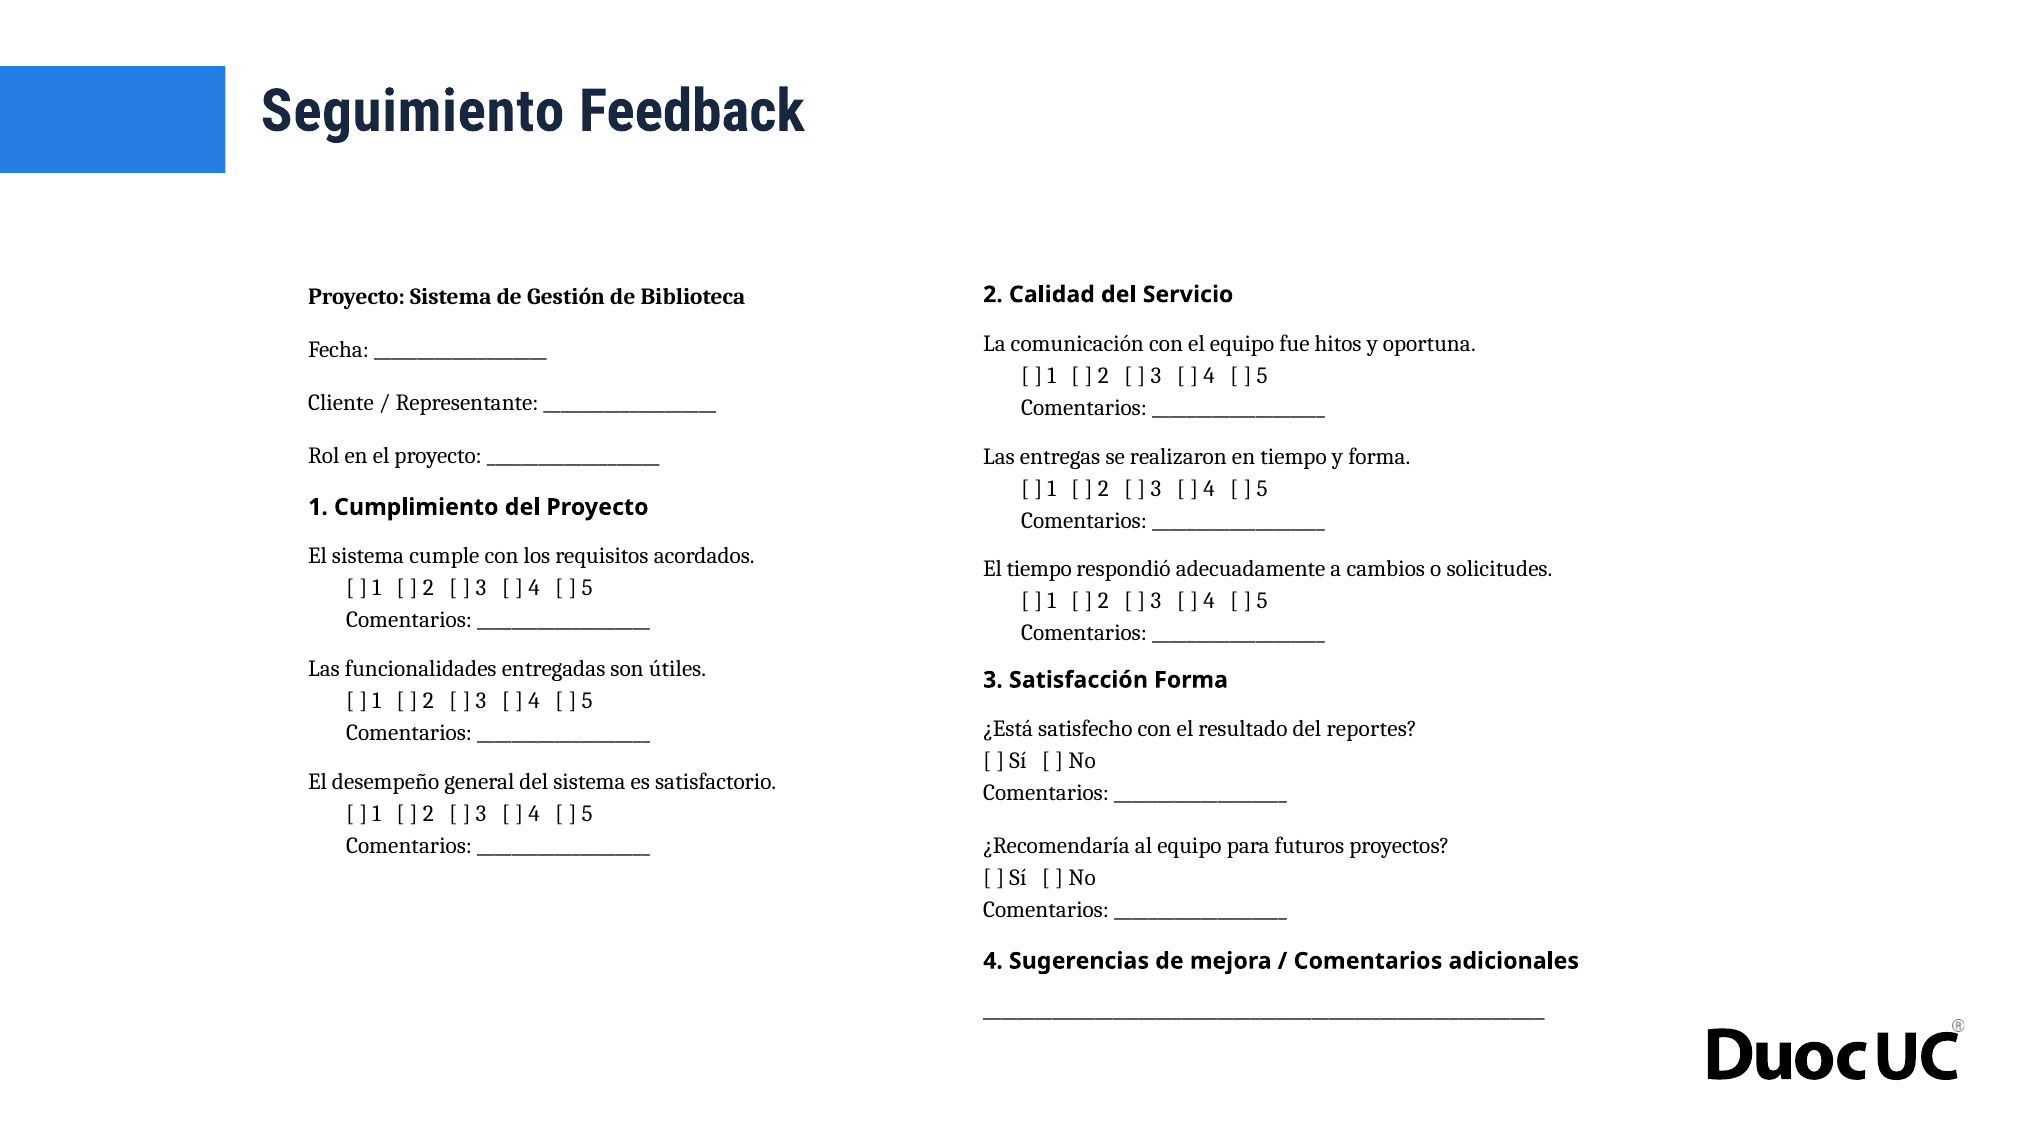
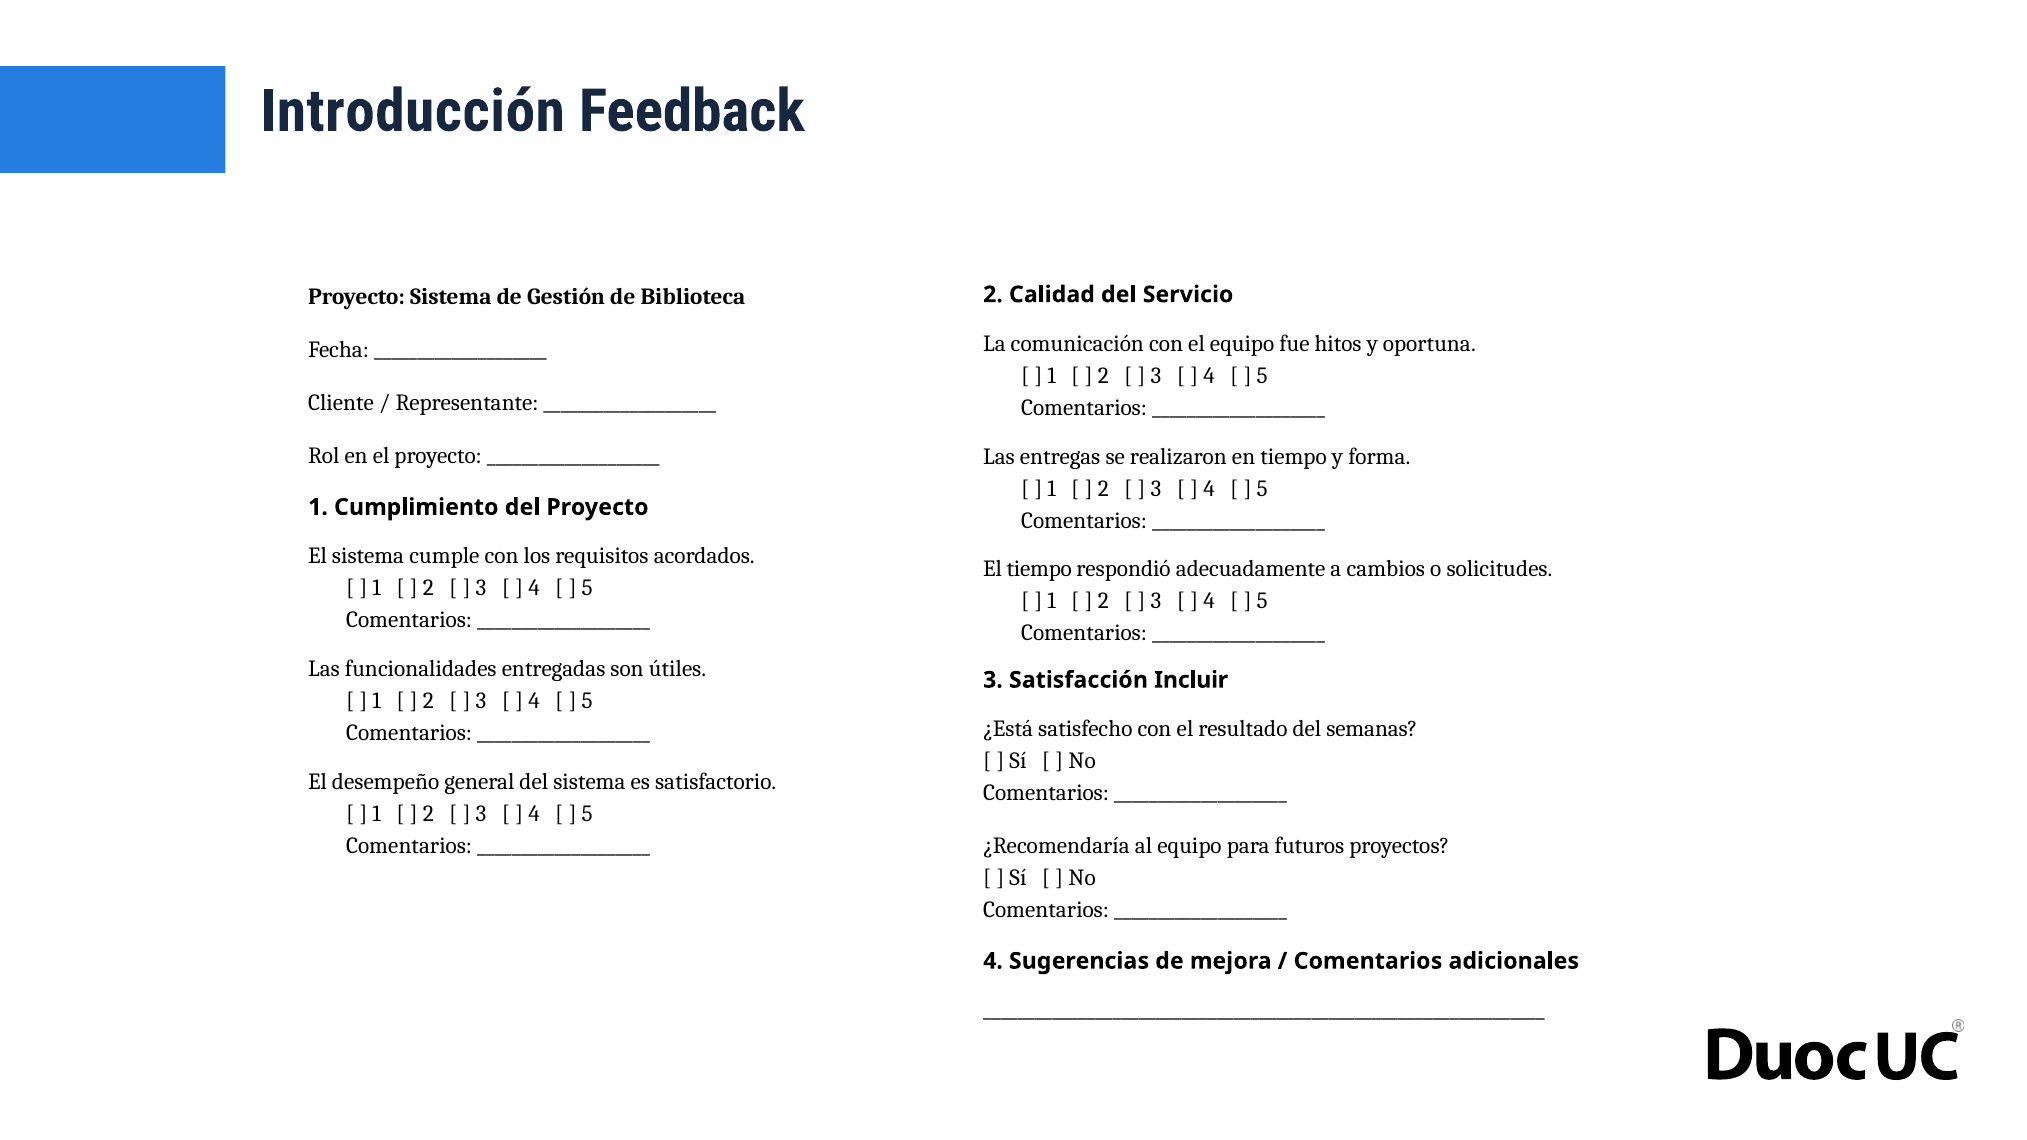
Seguimiento: Seguimiento -> Introducción (413, 111)
Satisfacción Forma: Forma -> Incluir (1191, 680)
reportes: reportes -> semanas (1372, 729)
